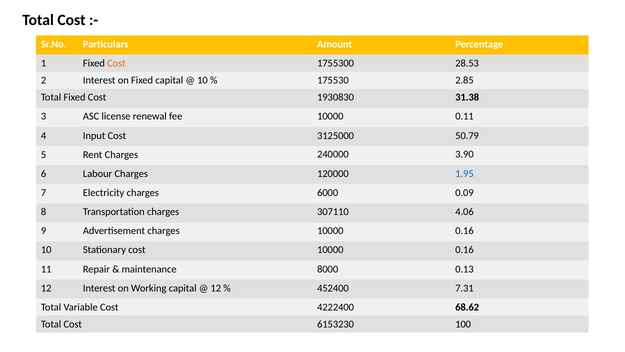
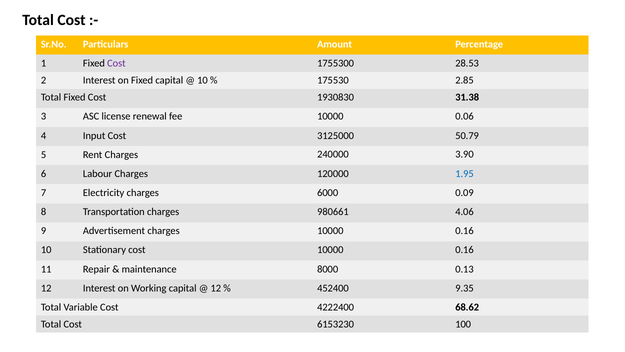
Cost colour: orange -> purple (116, 63)
0.11: 0.11 -> 0.06 (464, 116)
307110: 307110 -> 980661 (333, 212)
7.31: 7.31 -> 9.35 (464, 288)
